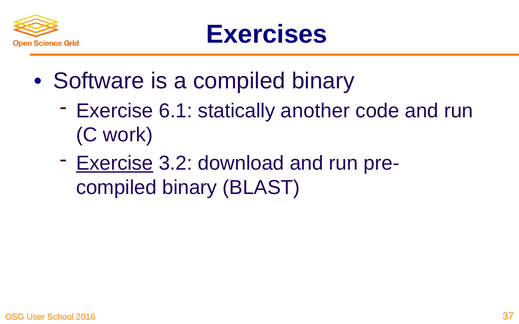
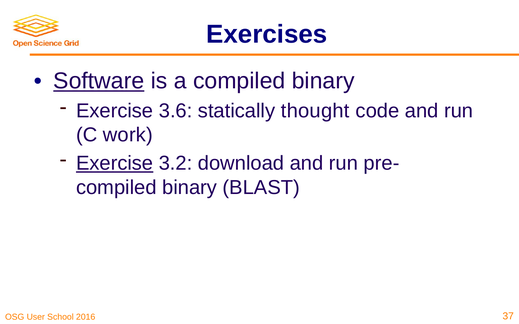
Software underline: none -> present (99, 81)
6.1: 6.1 -> 3.6 (176, 111)
another: another -> thought (315, 111)
